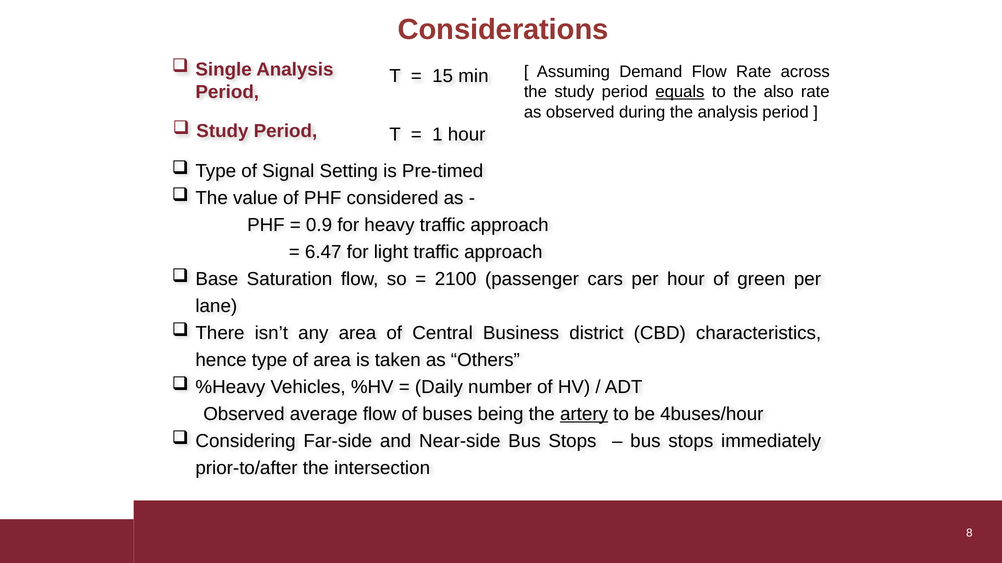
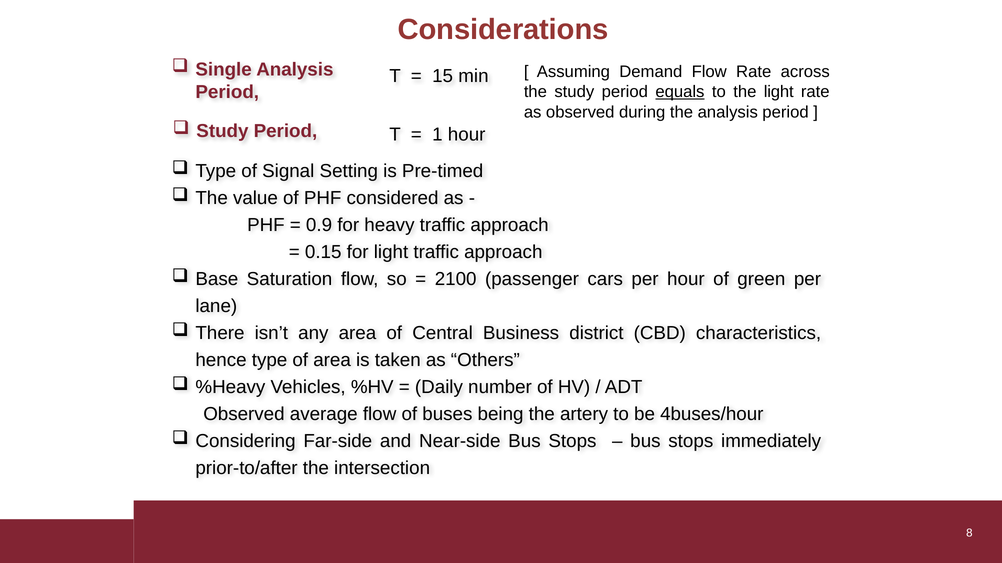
the also: also -> light (779, 92)
6.47: 6.47 -> 0.15 (323, 252)
artery underline: present -> none (584, 414)
